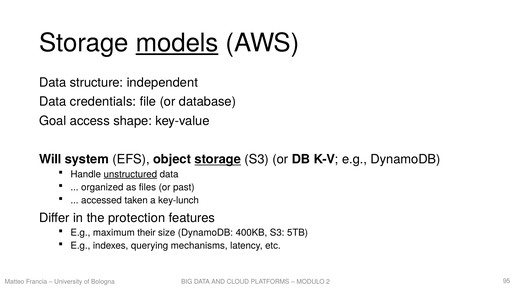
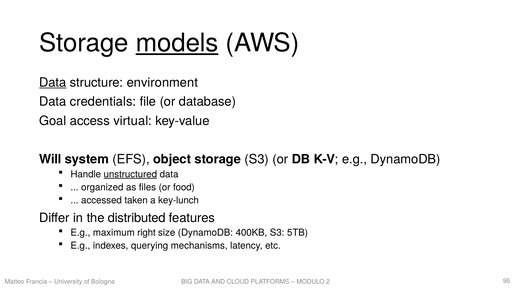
Data underline: none -> present (53, 83)
independent: independent -> environment (162, 83)
shape: shape -> virtual (133, 121)
storage underline: present -> none (218, 159)
past: past -> food (184, 187)
protection: protection -> distributed (137, 218)
their: their -> right (146, 233)
